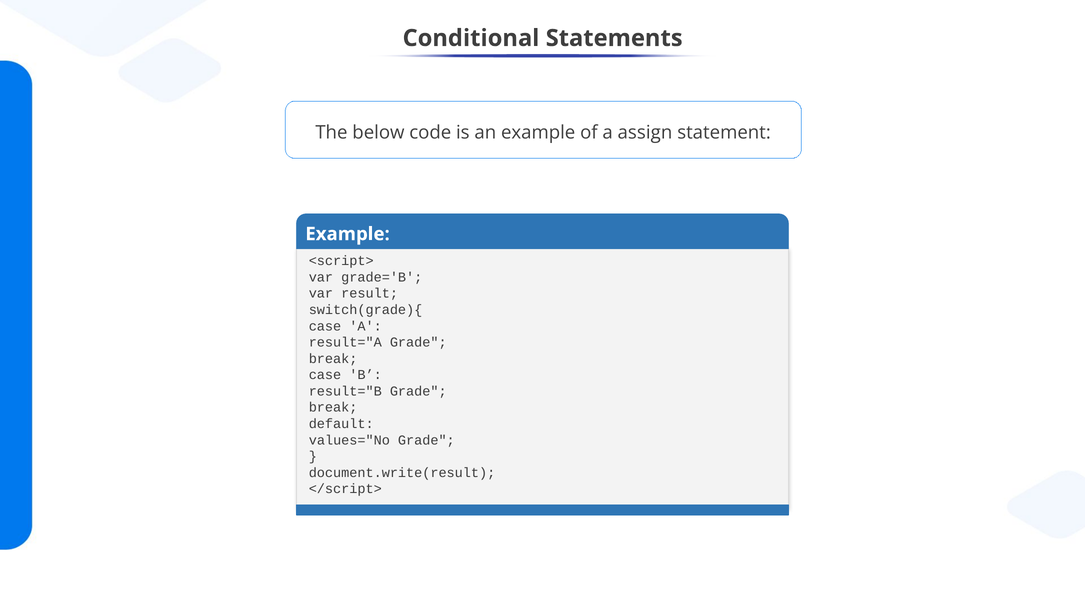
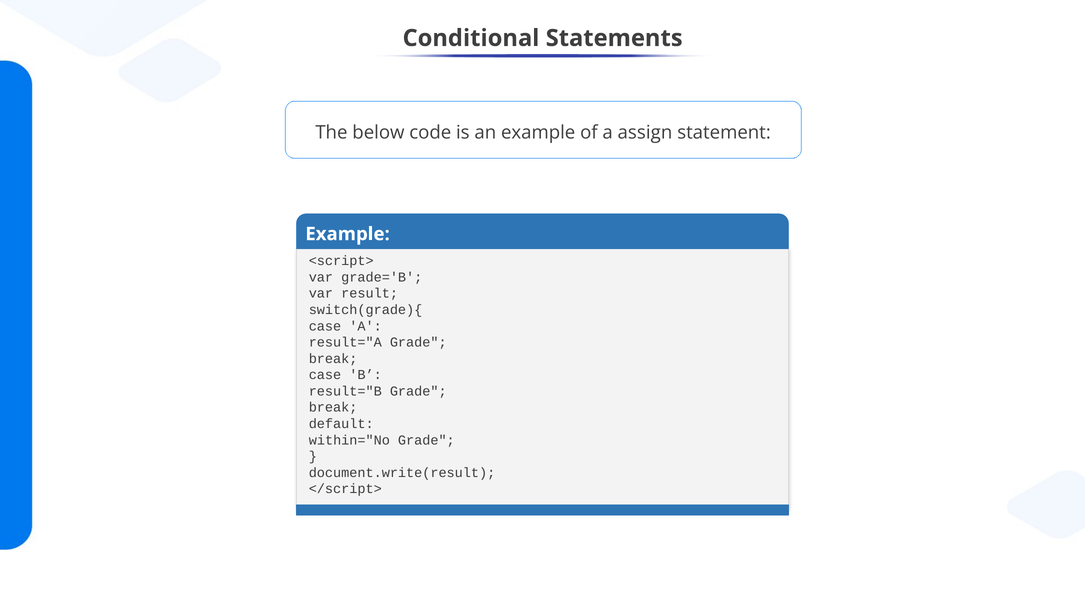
values="No: values="No -> within="No (349, 440)
